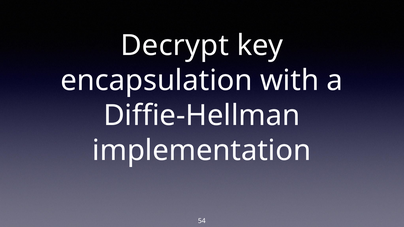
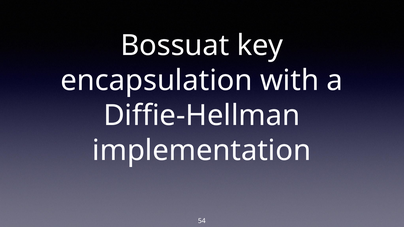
Decrypt: Decrypt -> Bossuat (175, 46)
